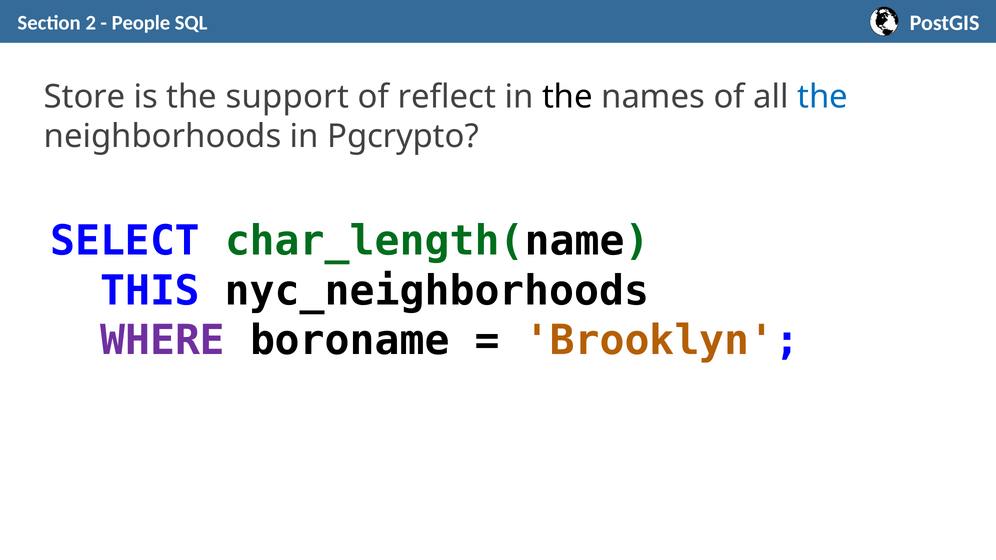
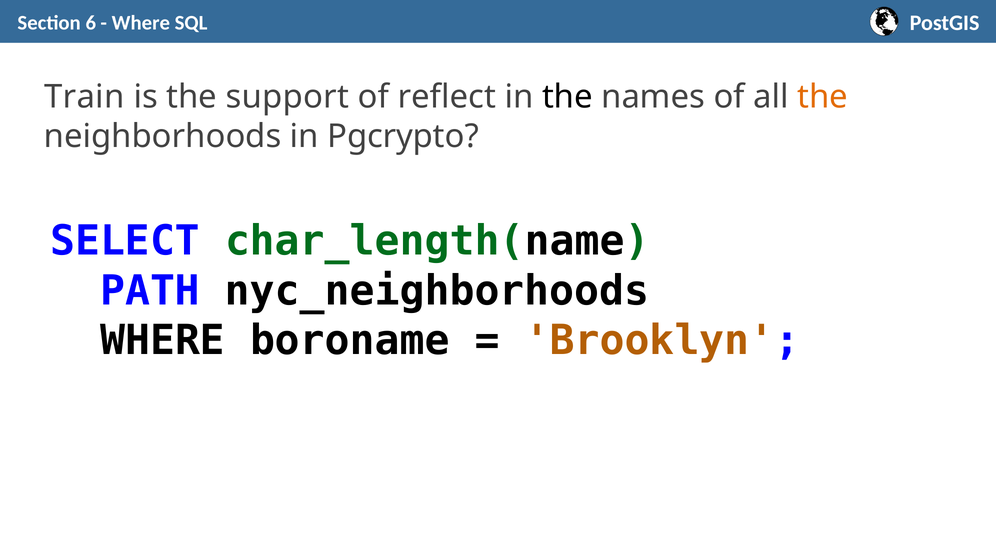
2: 2 -> 6 (91, 23)
People: People -> Where (141, 23)
Store: Store -> Train (84, 97)
the colour: blue -> orange (823, 97)
THIS: THIS -> PATH (150, 291)
WHERE colour: purple -> black (163, 341)
